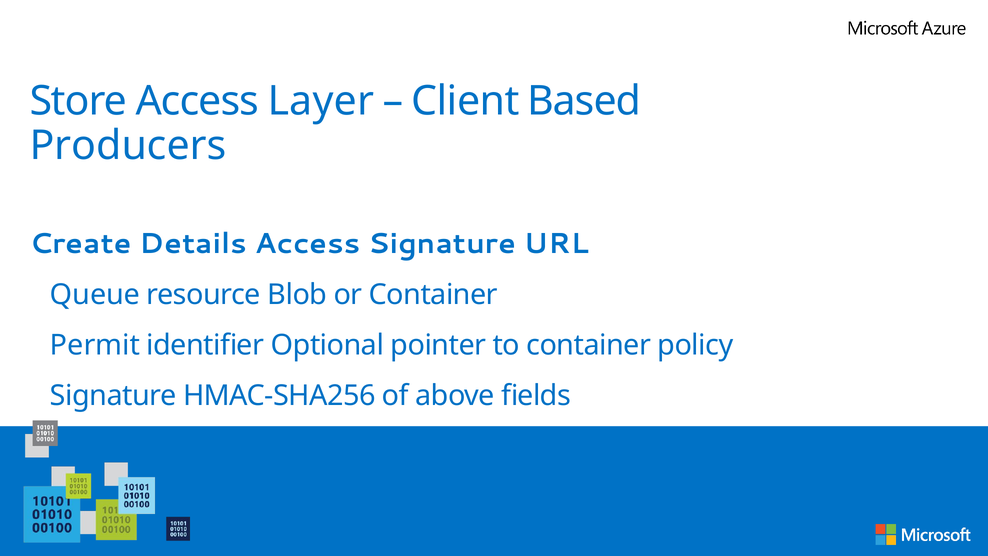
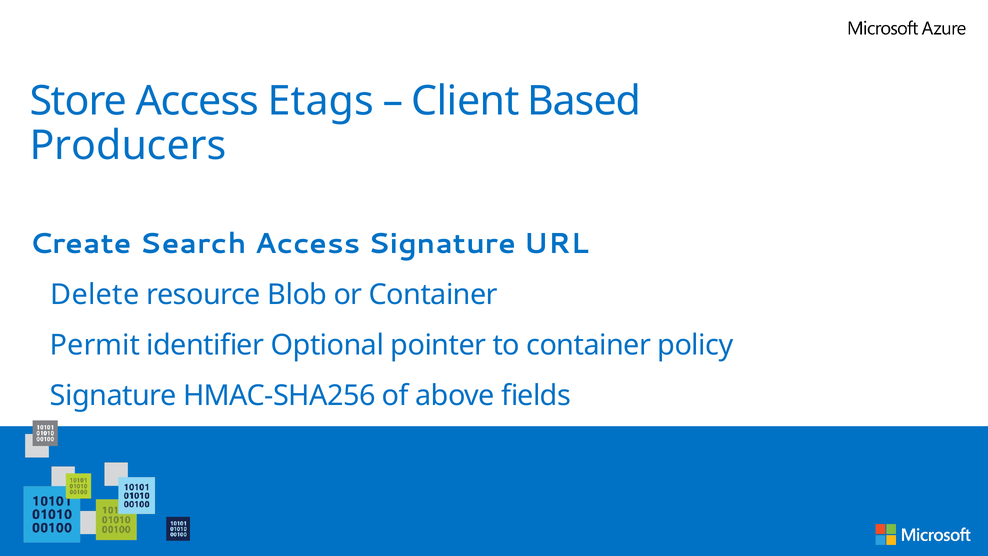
Layer: Layer -> Etags (321, 101)
Details: Details -> Search (193, 244)
Queue: Queue -> Delete (95, 295)
